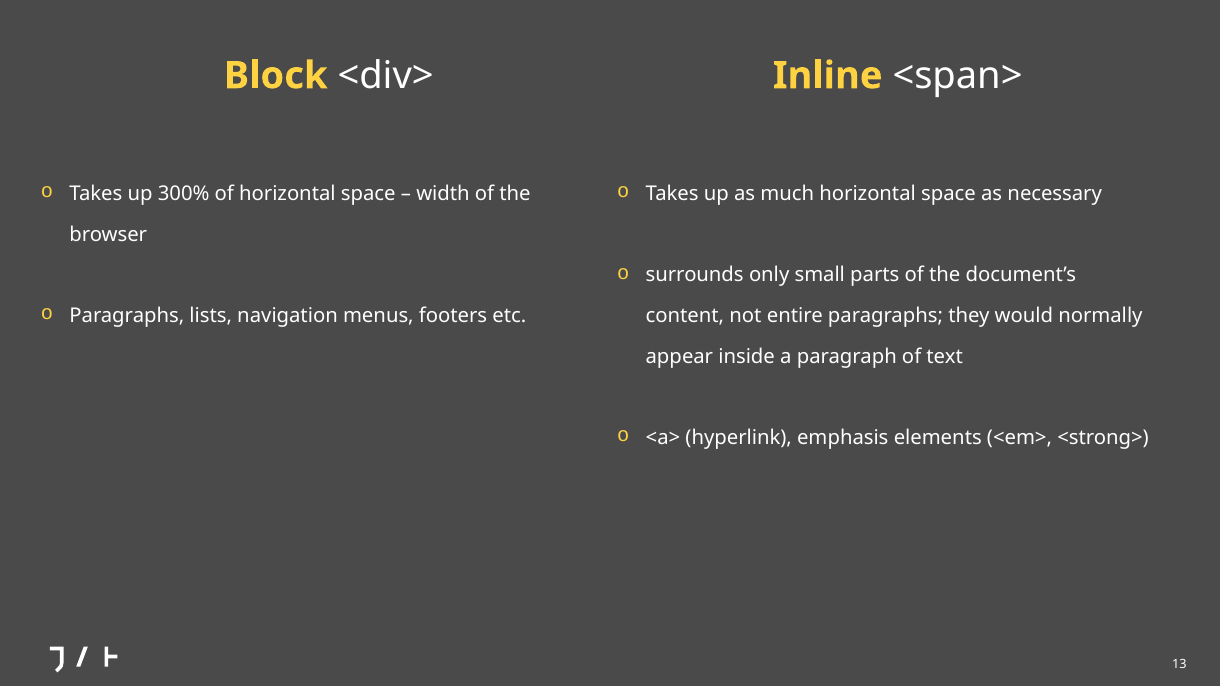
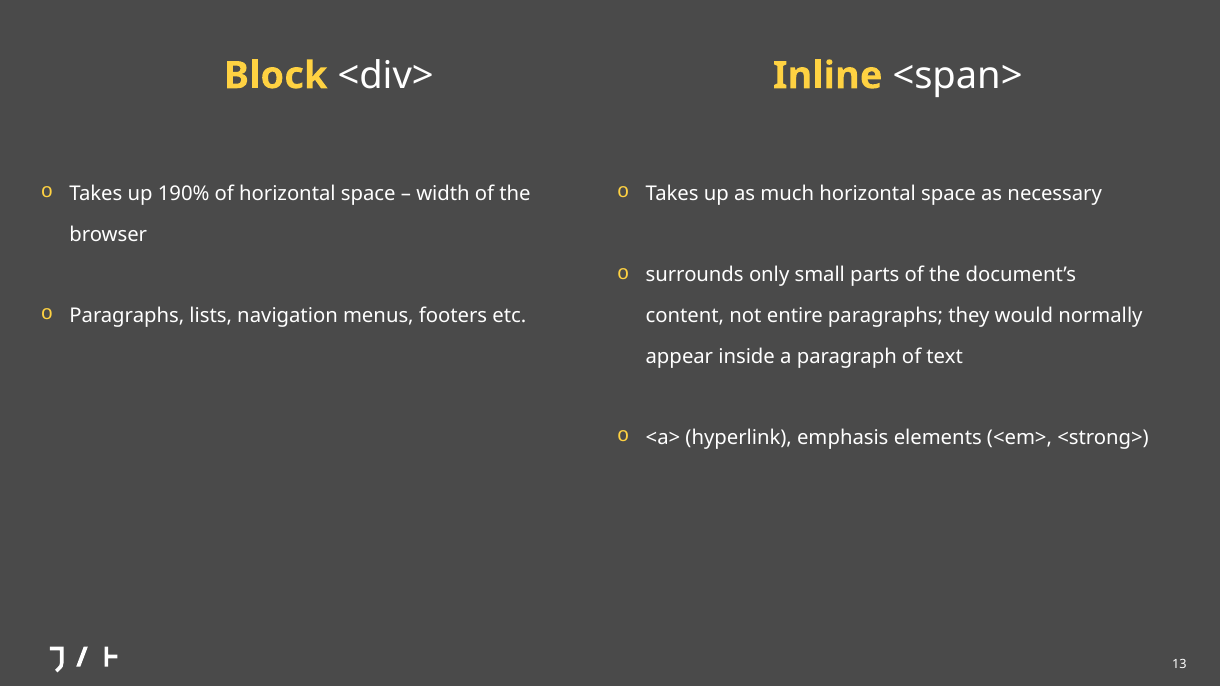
300%: 300% -> 190% (184, 194)
